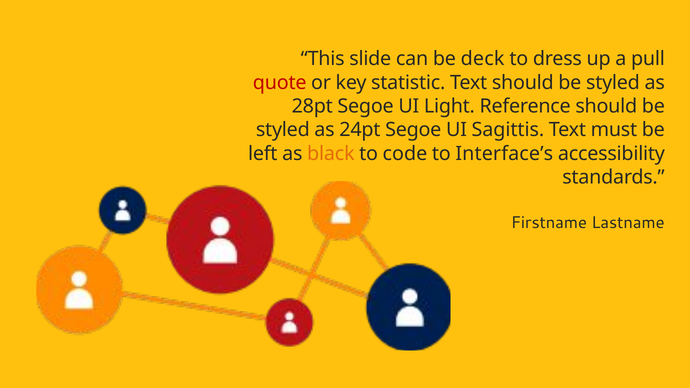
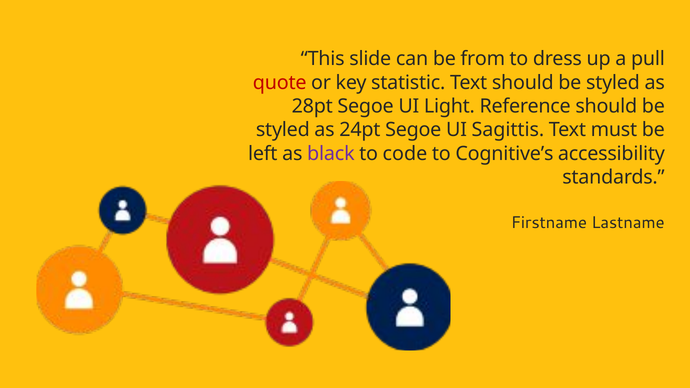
deck: deck -> from (483, 59)
black colour: orange -> purple (331, 154)
Interface’s: Interface’s -> Cognitive’s (504, 154)
